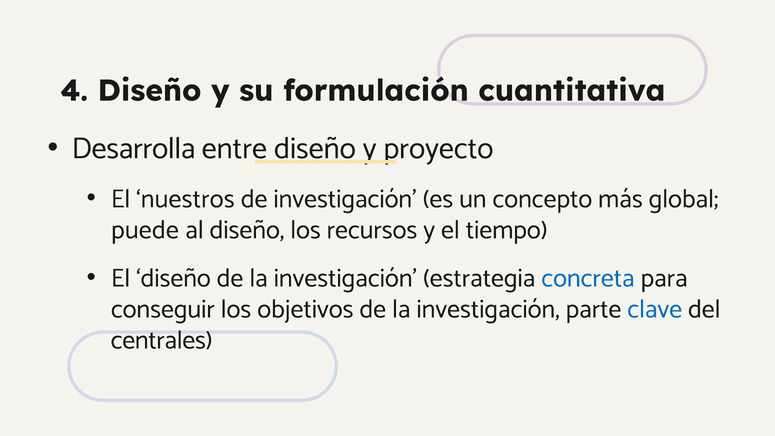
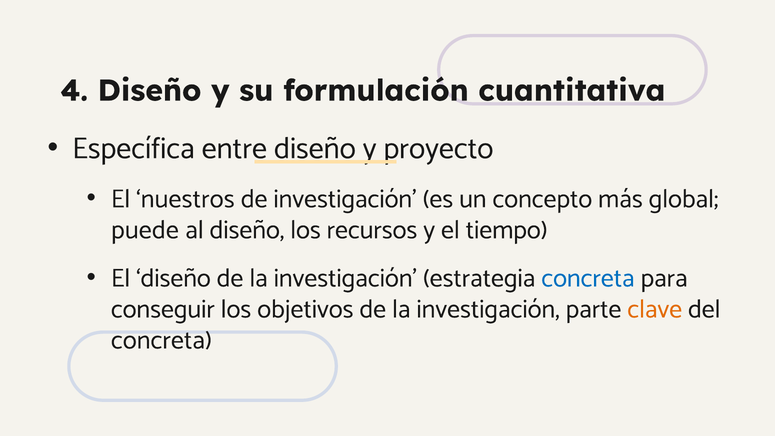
Desarrolla: Desarrolla -> Específica (133, 148)
clave colour: blue -> orange (655, 309)
centrales: centrales -> concreta (161, 340)
